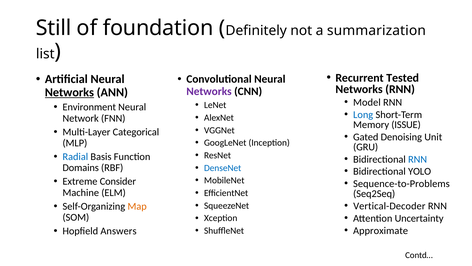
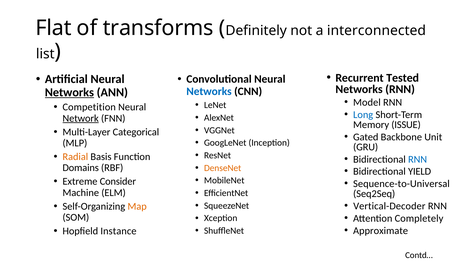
Still: Still -> Flat (54, 28)
foundation: foundation -> transforms (158, 28)
summarization: summarization -> interconnected (376, 31)
Networks colour: purple -> blue (209, 91)
Environment: Environment -> Competition (89, 107)
Network underline: none -> present (81, 118)
Denoising: Denoising -> Backbone (401, 137)
Radial colour: blue -> orange (75, 156)
DenseNet colour: blue -> orange (223, 168)
YOLO: YOLO -> YIELD (420, 171)
Sequence-to-Problems: Sequence-to-Problems -> Sequence-to-Universal (401, 183)
Uncertainty: Uncertainty -> Completely (419, 218)
Answers: Answers -> Instance (118, 231)
